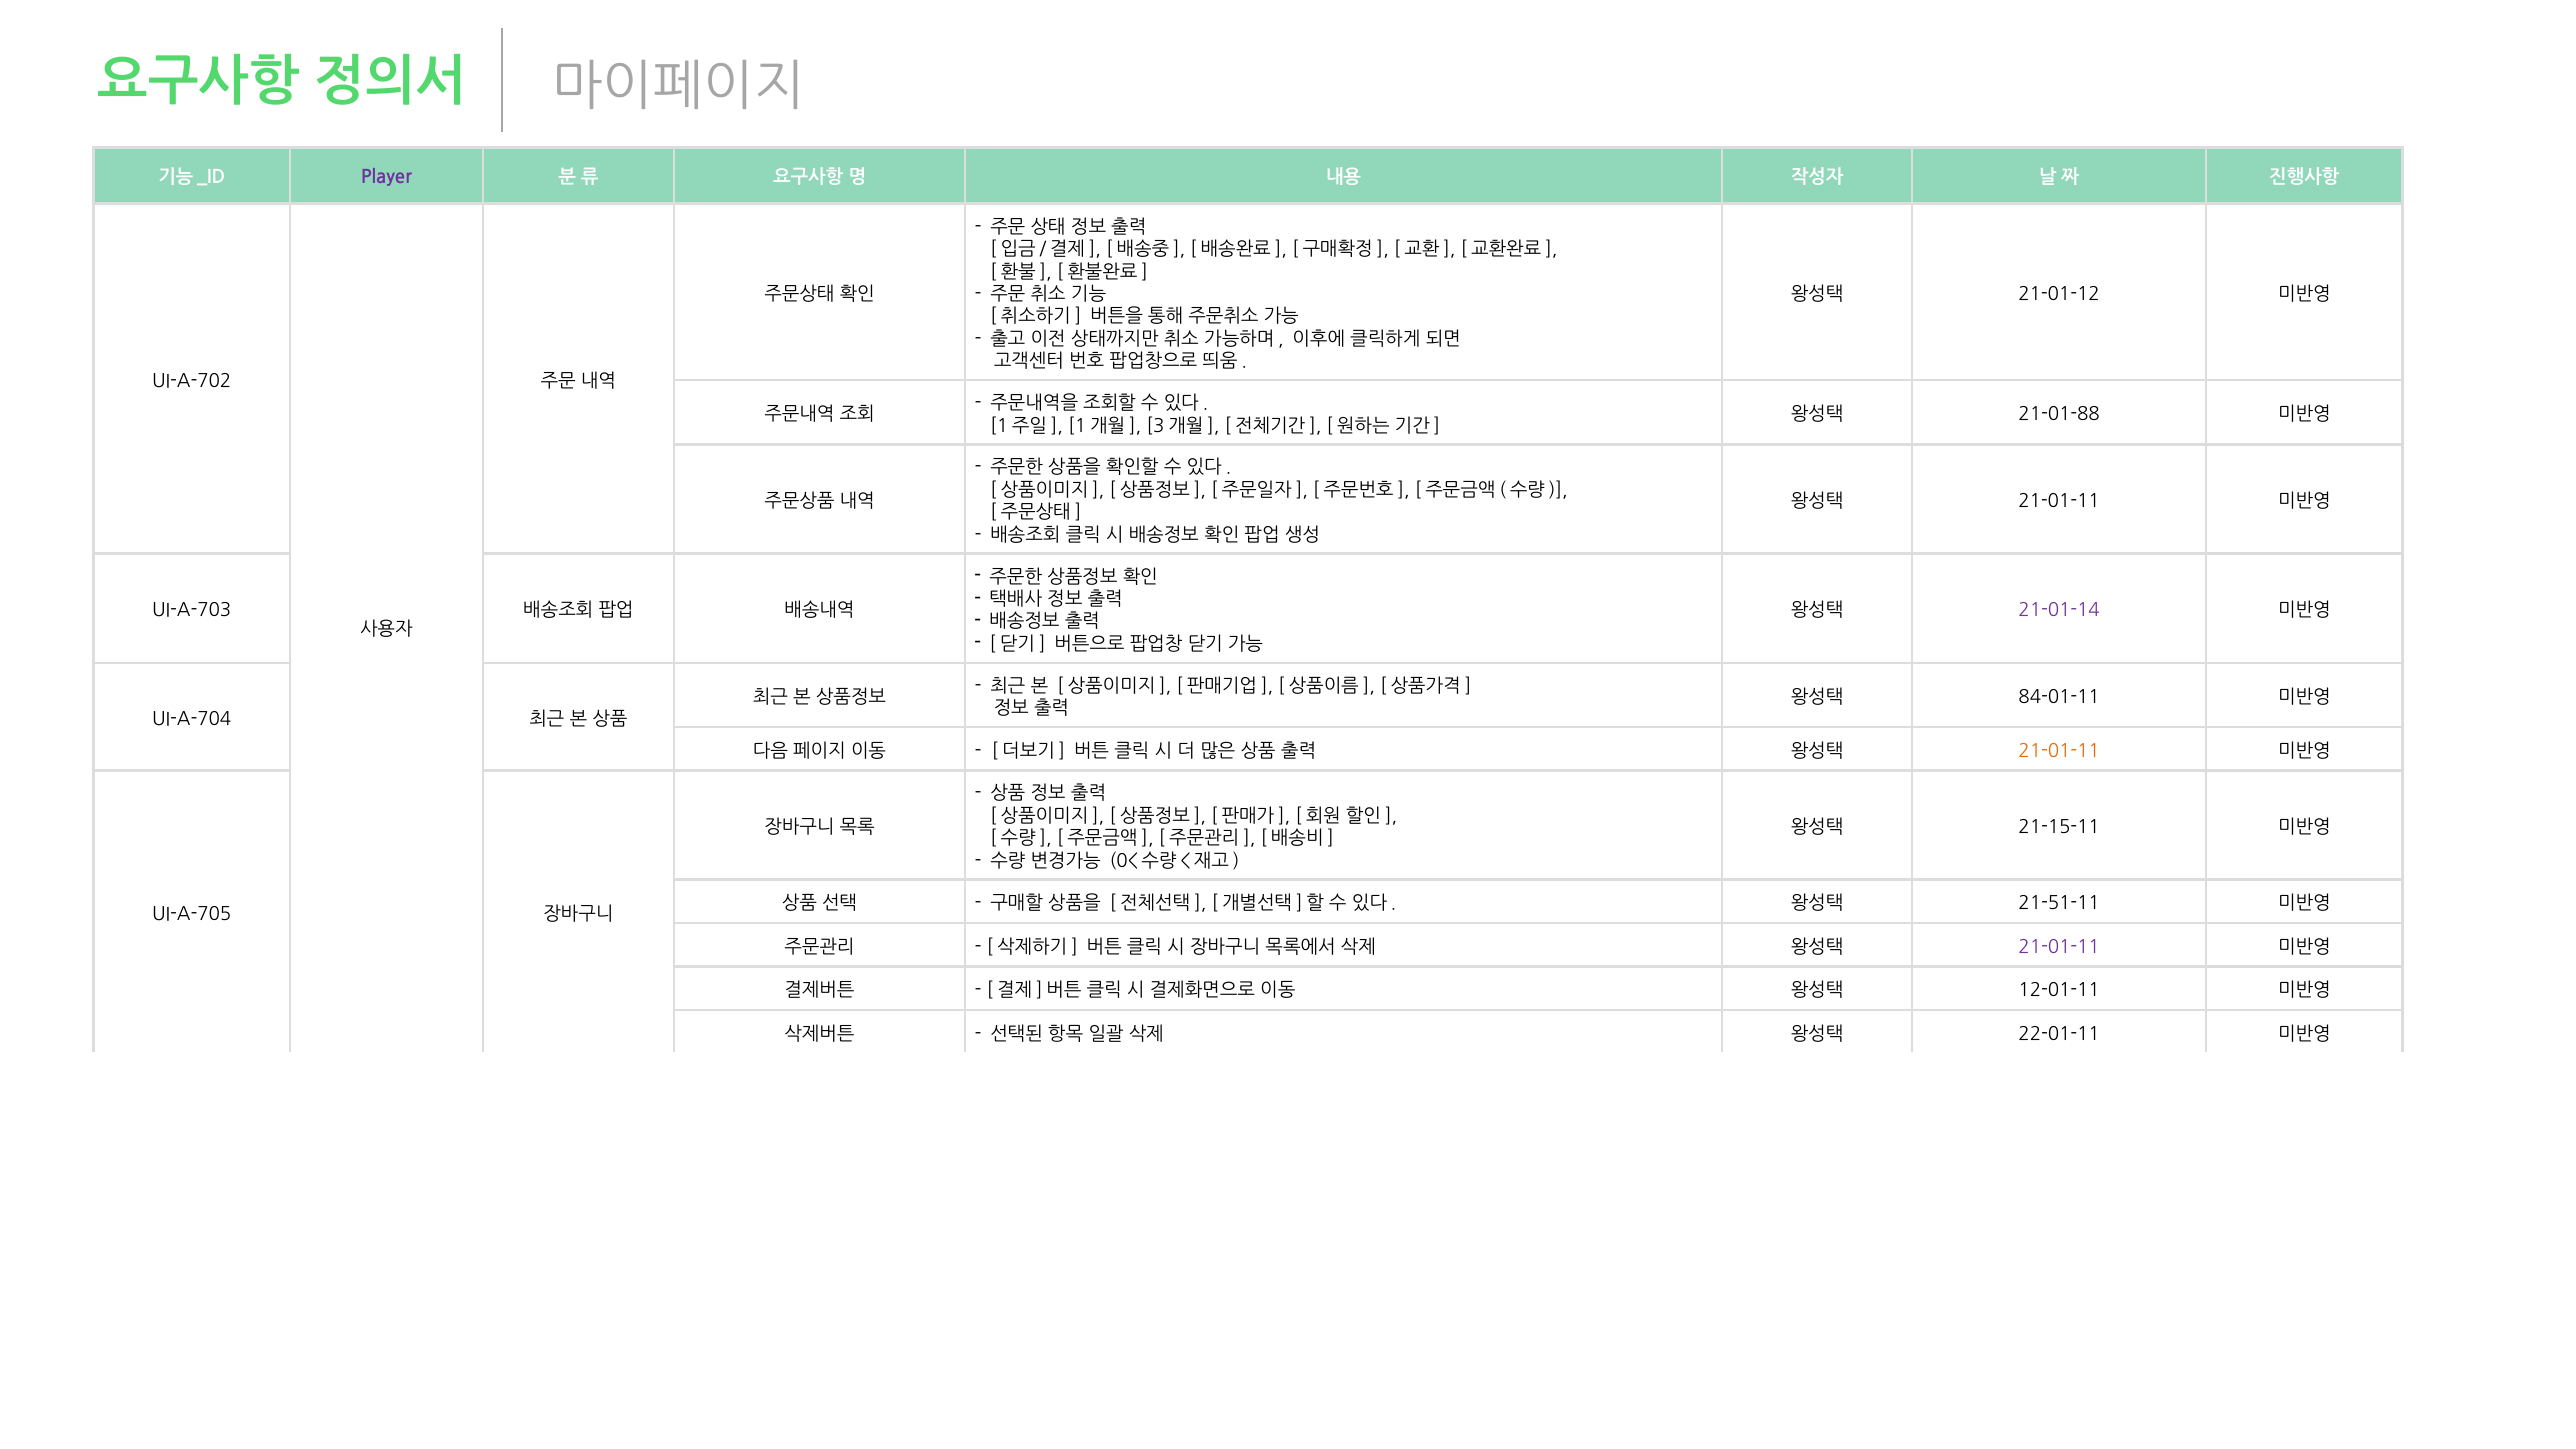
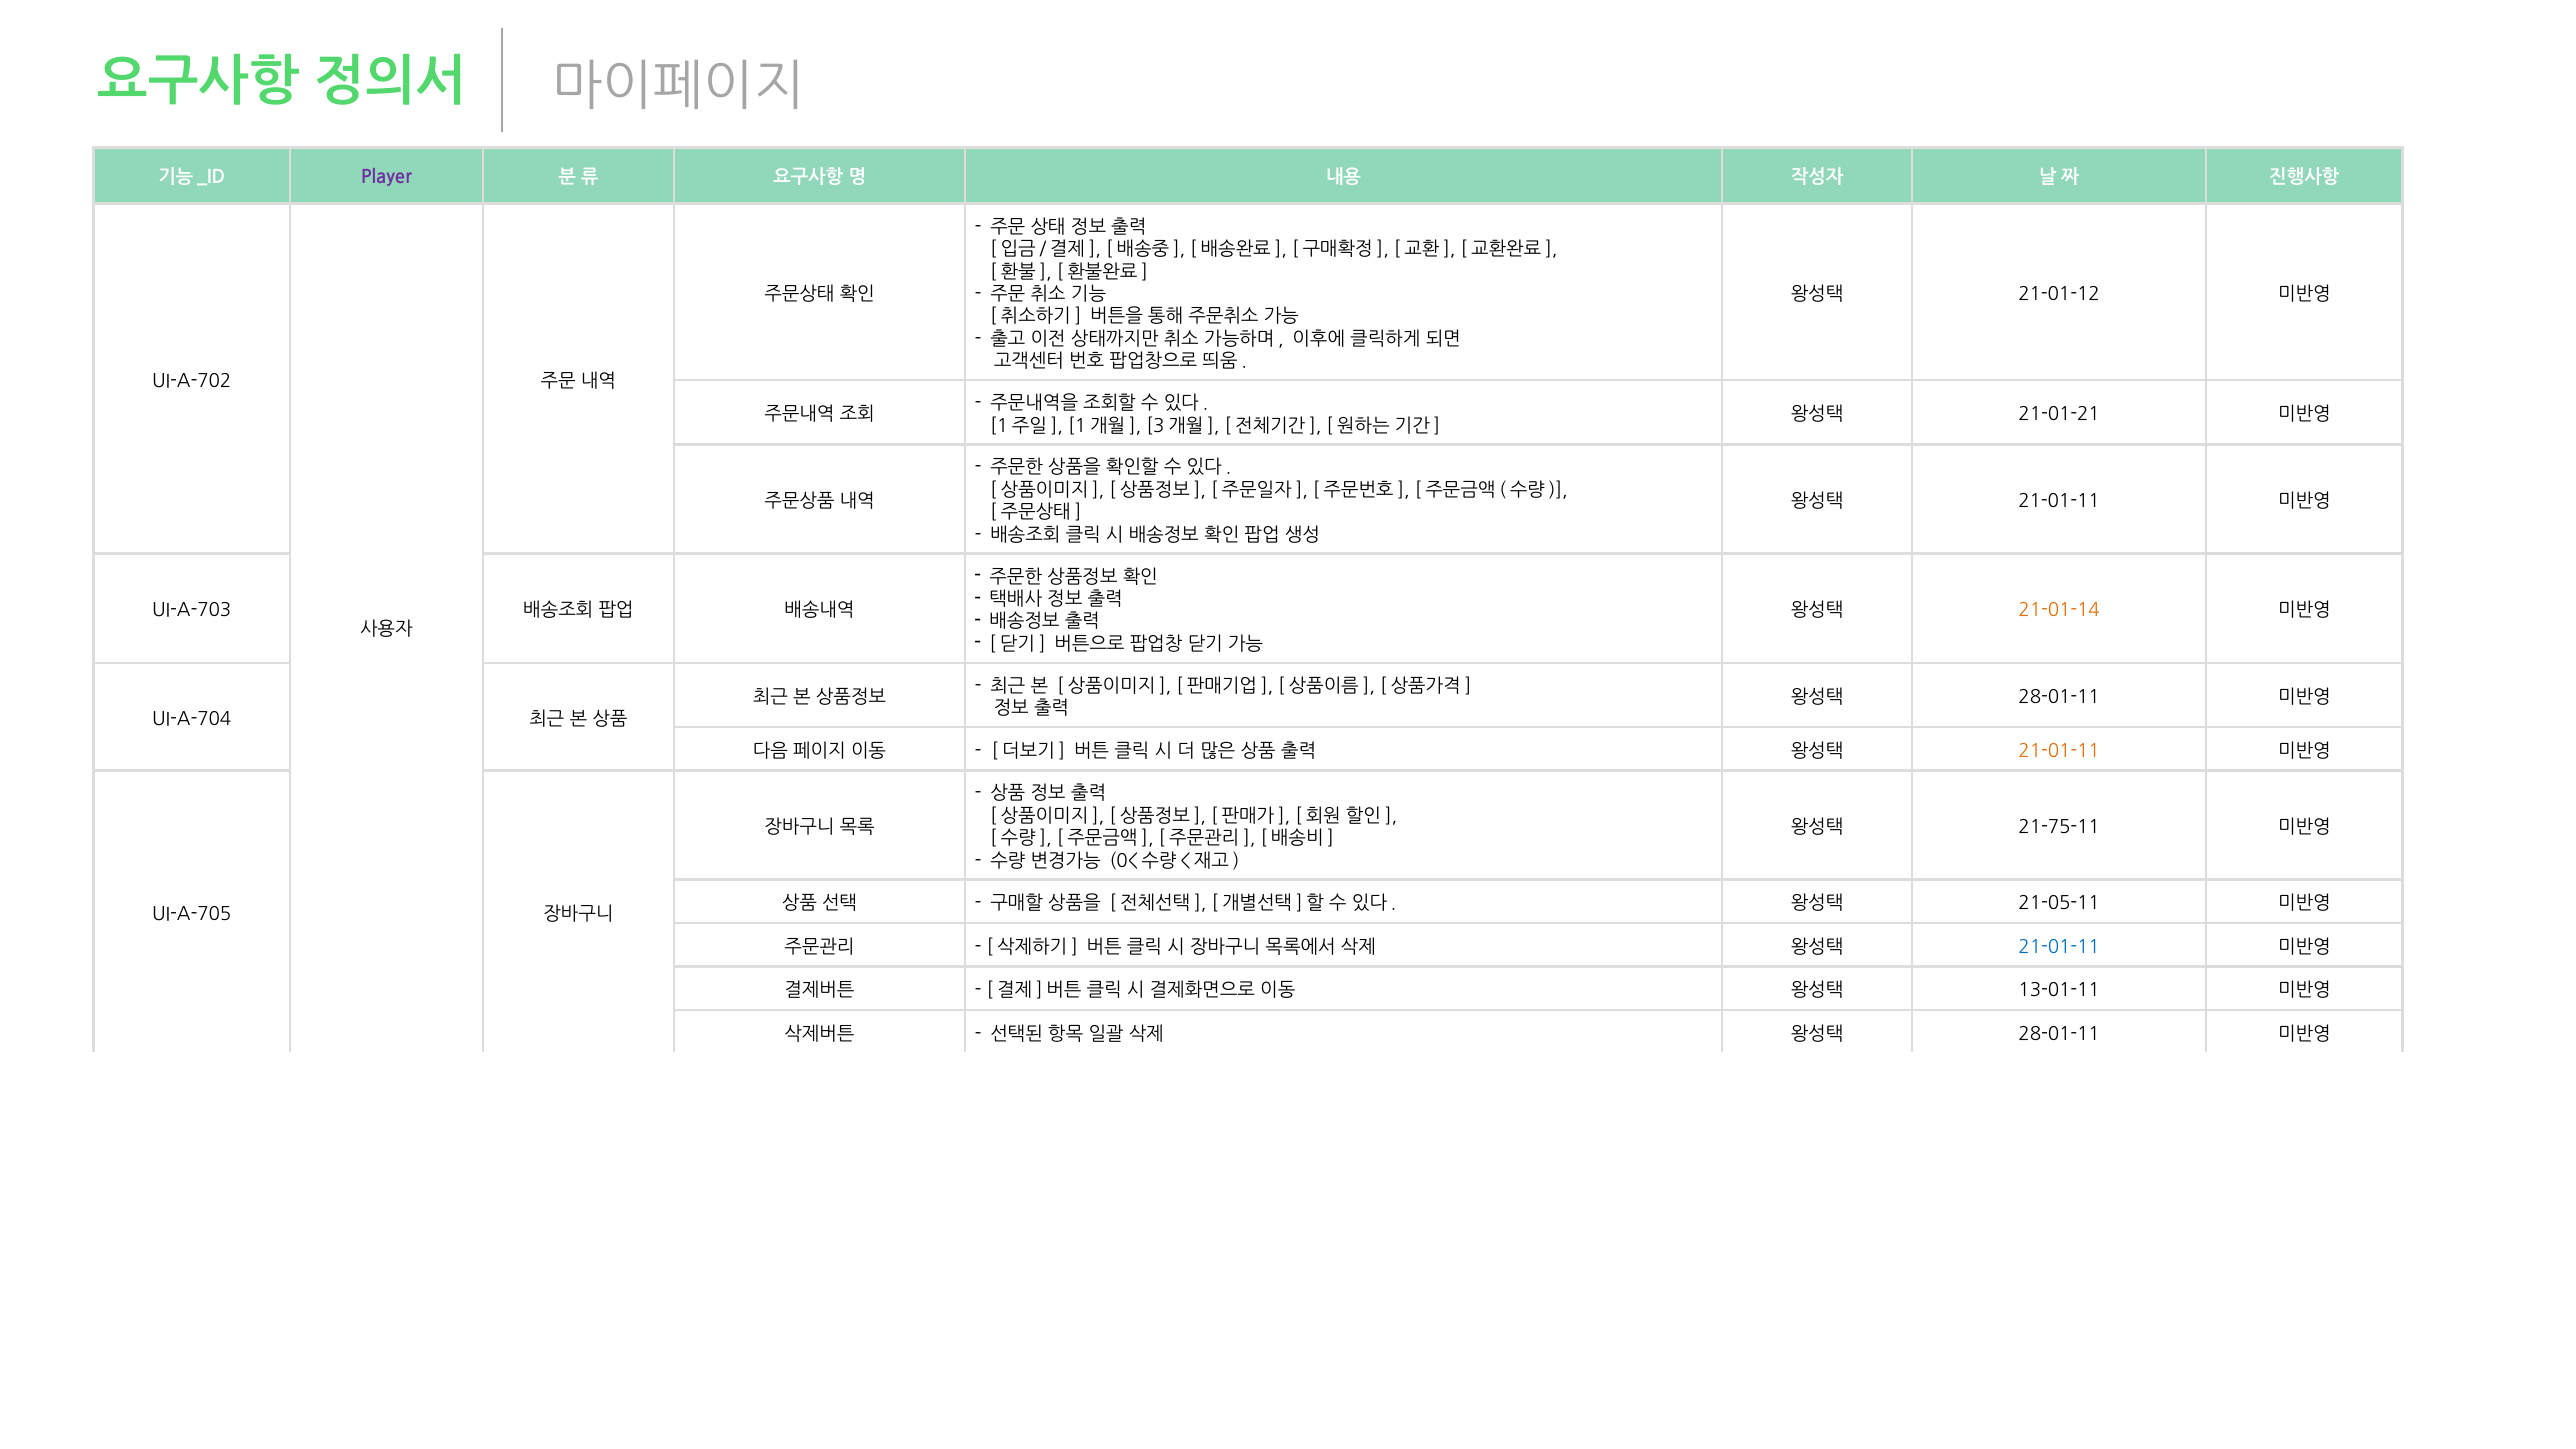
21-01-88: 21-01-88 -> 21-01-21 (2059, 415)
21-01-14 colour: purple -> orange (2059, 611)
84-01-11: 84-01-11 -> 28-01-11 (2059, 697)
21-15-11: 21-15-11 -> 21-75-11 (2059, 827)
21-51-11: 21-51-11 -> 21-05-11 (2059, 904)
21-01-11 colour: purple -> blue (2059, 947)
12-01-11: 12-01-11 -> 13-01-11 (2059, 991)
22-01-11: 22-01-11 -> 28-01-11 (2059, 1034)
